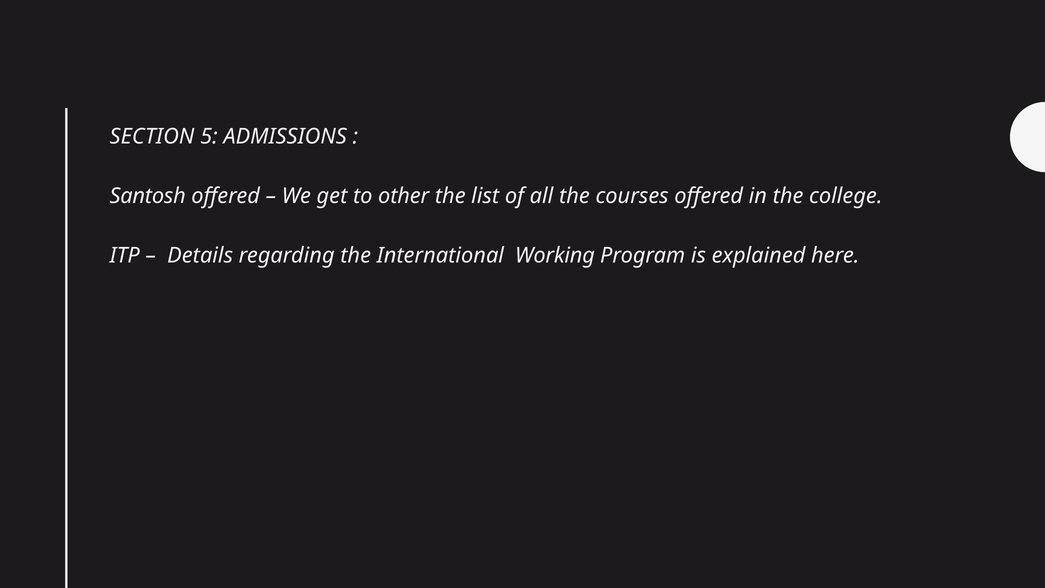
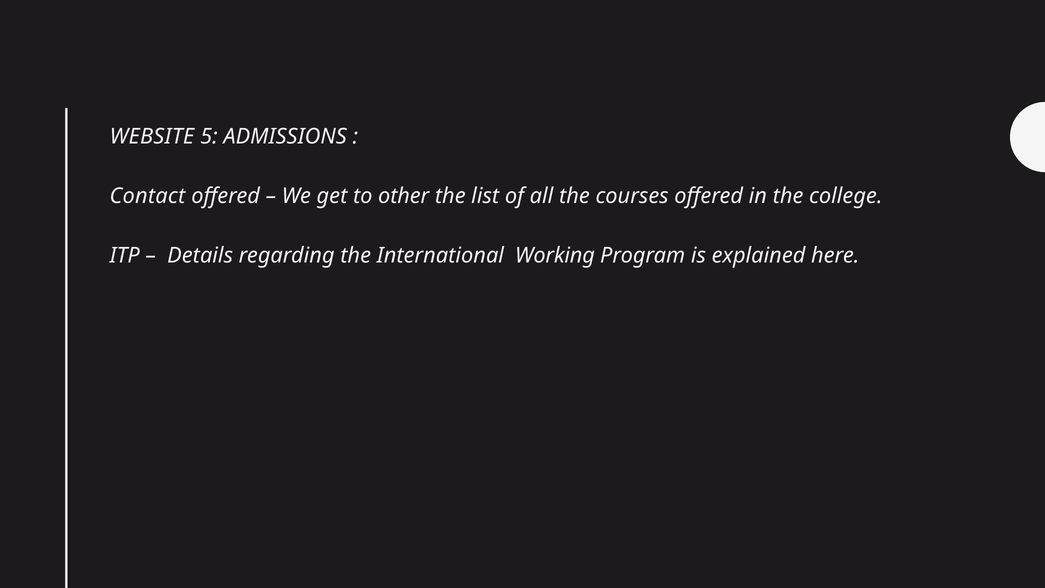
SECTION: SECTION -> WEBSITE (152, 136)
Santosh: Santosh -> Contact (147, 196)
